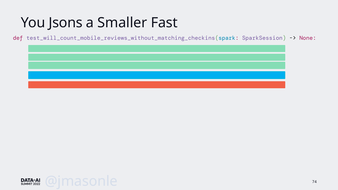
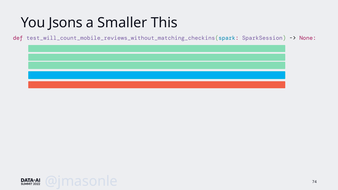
Fast: Fast -> This (164, 23)
